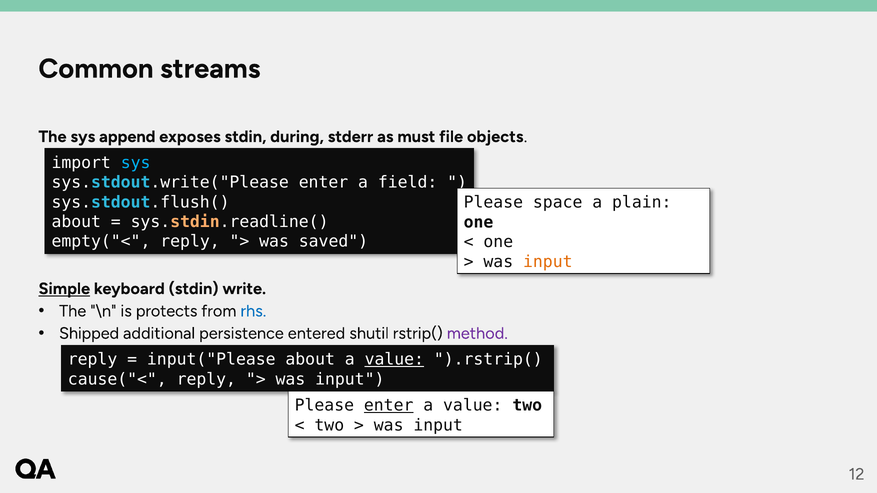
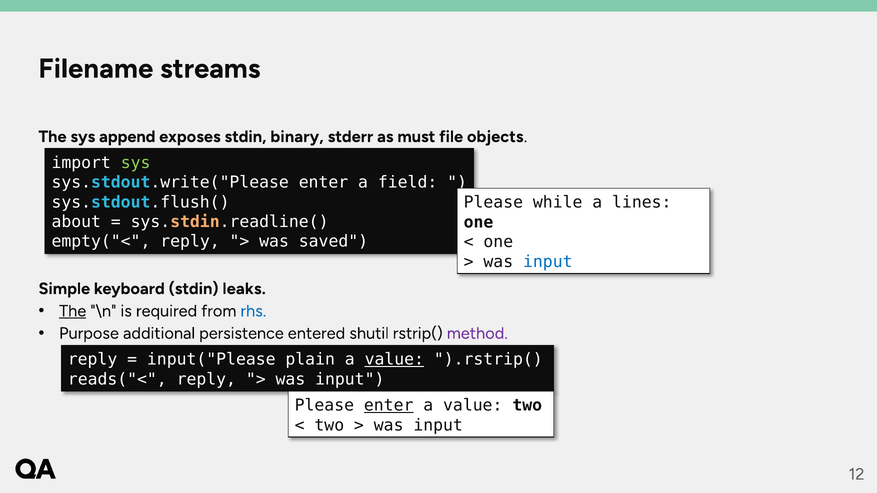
Common: Common -> Filename (96, 69)
during: during -> binary (297, 137)
sys colour: light blue -> light green (136, 163)
space: space -> while (558, 203)
plain: plain -> lines (642, 203)
input colour: orange -> blue (548, 262)
Simple underline: present -> none (64, 289)
write: write -> leaks (244, 289)
The underline: none -> present (73, 311)
protects: protects -> required (167, 311)
Shipped: Shipped -> Purpose (89, 334)
input("Please about: about -> plain (310, 360)
cause("<: cause("< -> reads("< (117, 379)
